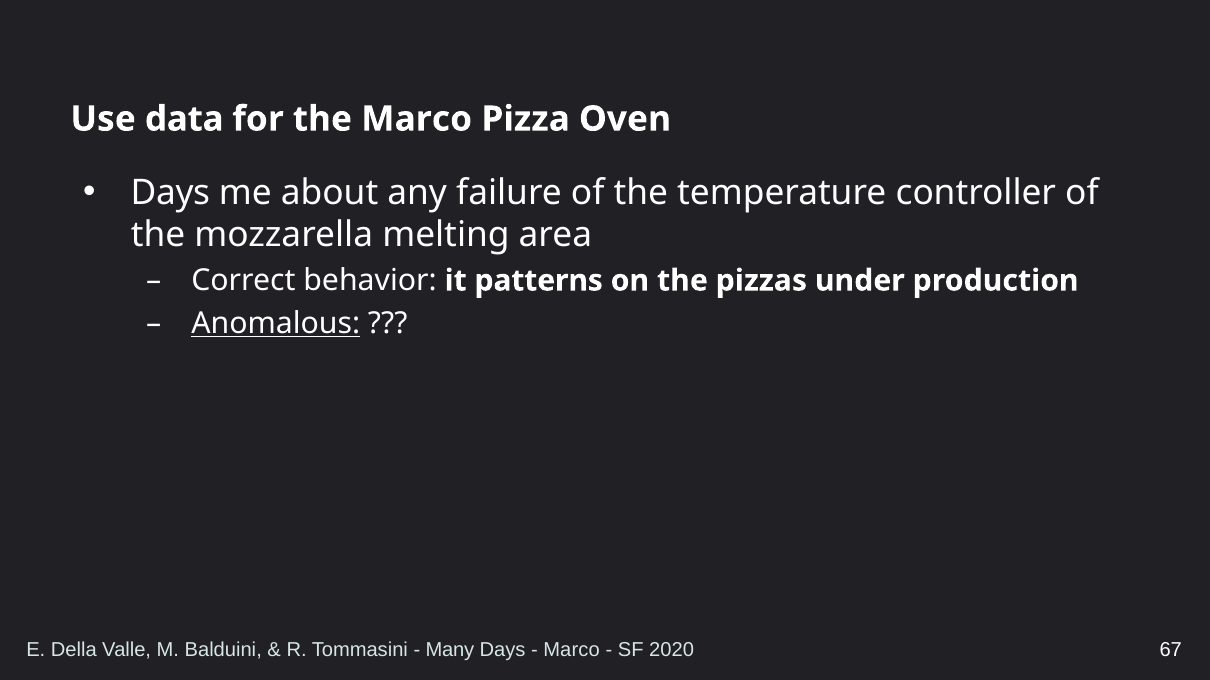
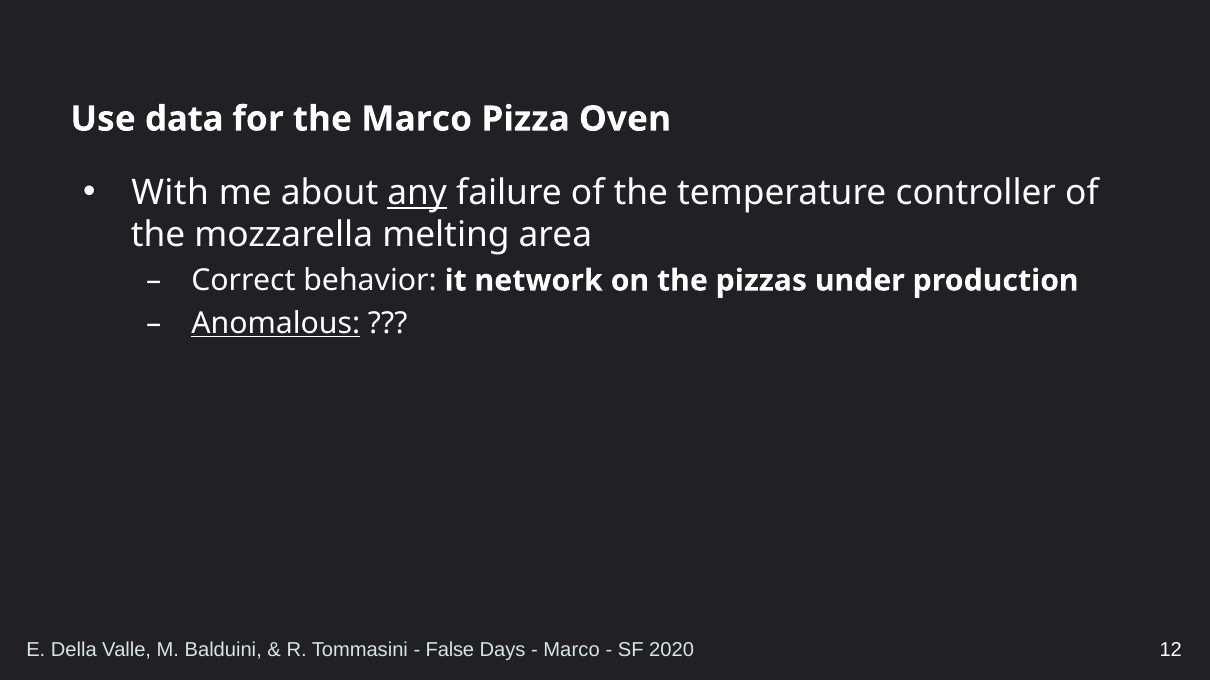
Days: Days -> With (170, 193)
any underline: none -> present (417, 193)
patterns: patterns -> network (539, 281)
Many: Many -> False (450, 651)
67: 67 -> 12 (1171, 650)
